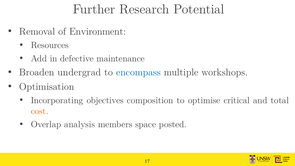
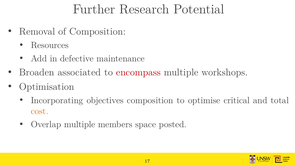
of Environment: Environment -> Composition (98, 31)
undergrad: undergrad -> associated (79, 72)
encompass colour: blue -> red (138, 72)
Overlap analysis: analysis -> multiple (80, 124)
